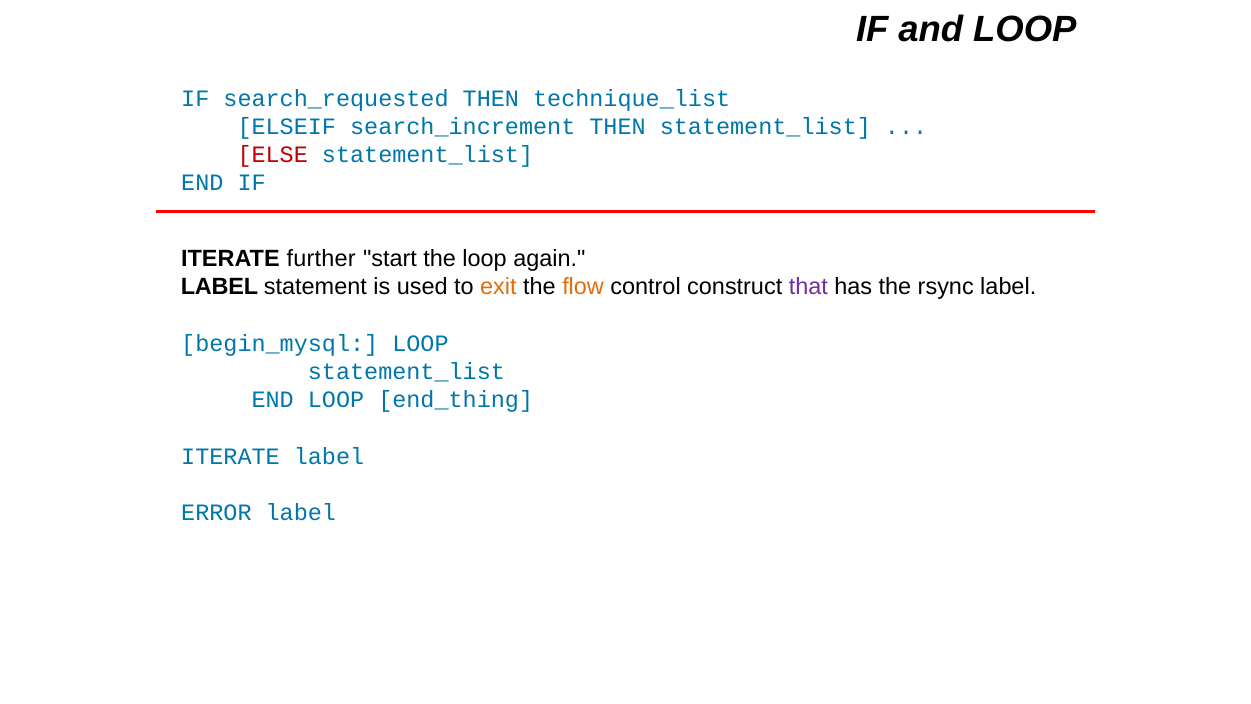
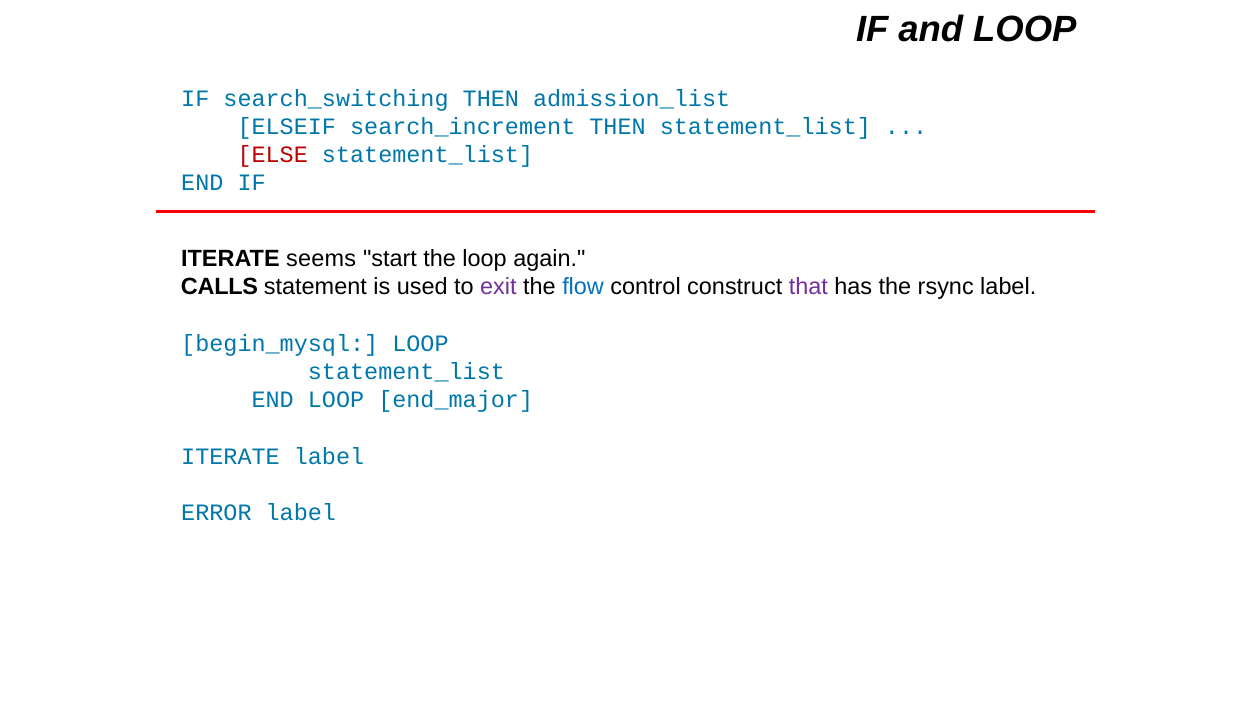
search_requested: search_requested -> search_switching (336, 99)
technique_list: technique_list -> admission_list (632, 99)
further: further -> seems (321, 259)
LABEL: LABEL -> CALLS (219, 287)
exit colour: orange -> purple (498, 287)
flow colour: orange -> blue (583, 287)
end_thing: end_thing -> end_major (456, 400)
